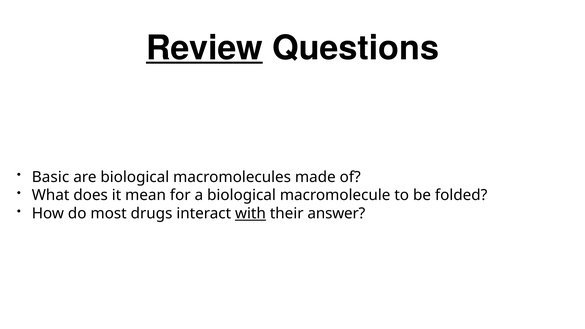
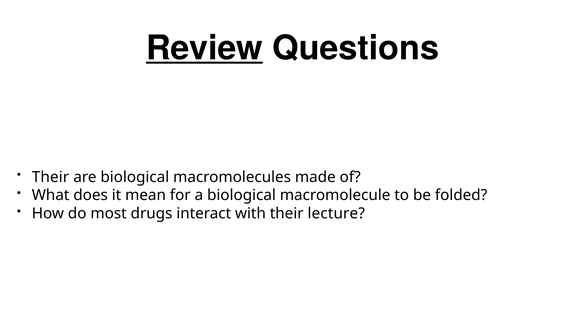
Basic: Basic -> Their (50, 177)
with underline: present -> none (250, 214)
answer: answer -> lecture (336, 214)
